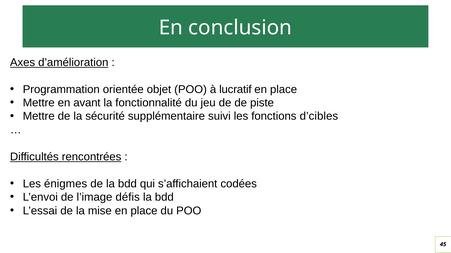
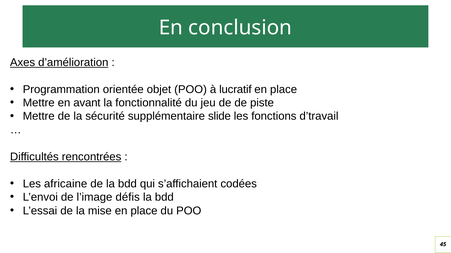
suivi: suivi -> slide (219, 117)
d’cibles: d’cibles -> d’travail (319, 117)
énigmes: énigmes -> africaine (66, 184)
